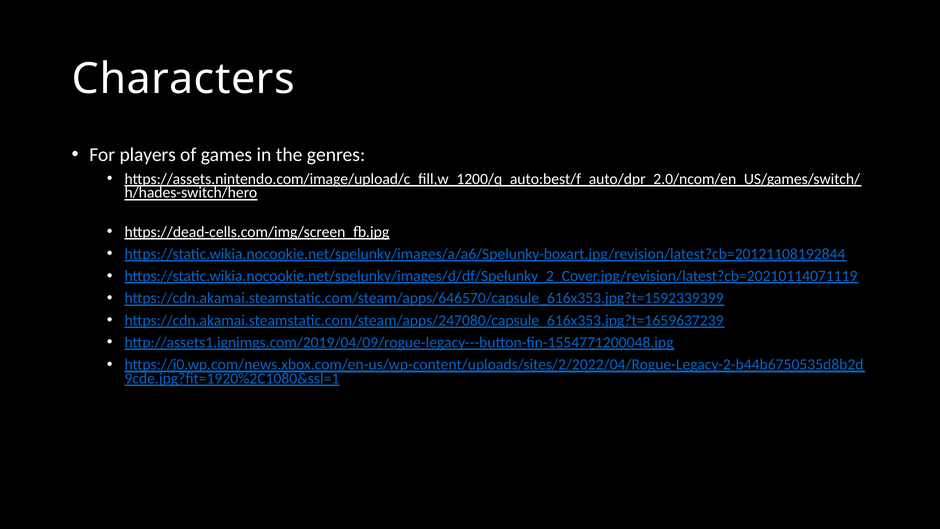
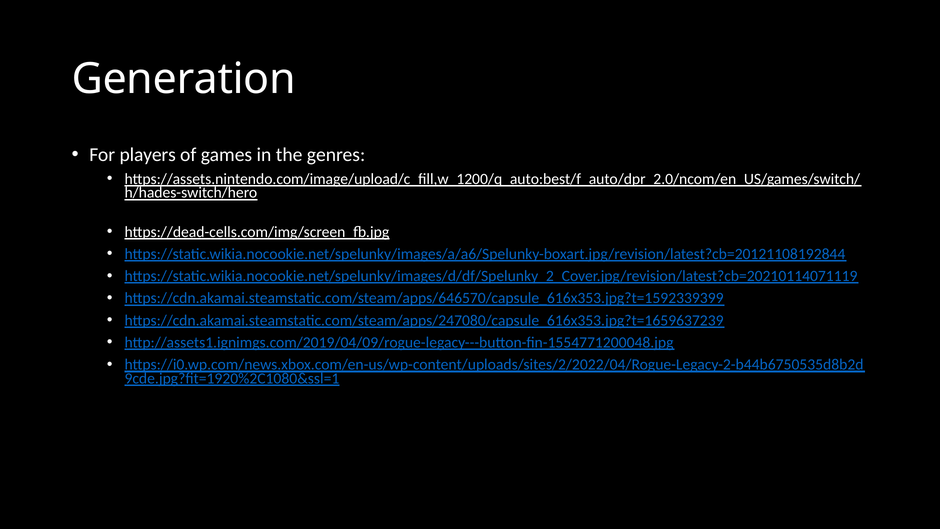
Characters: Characters -> Generation (184, 79)
